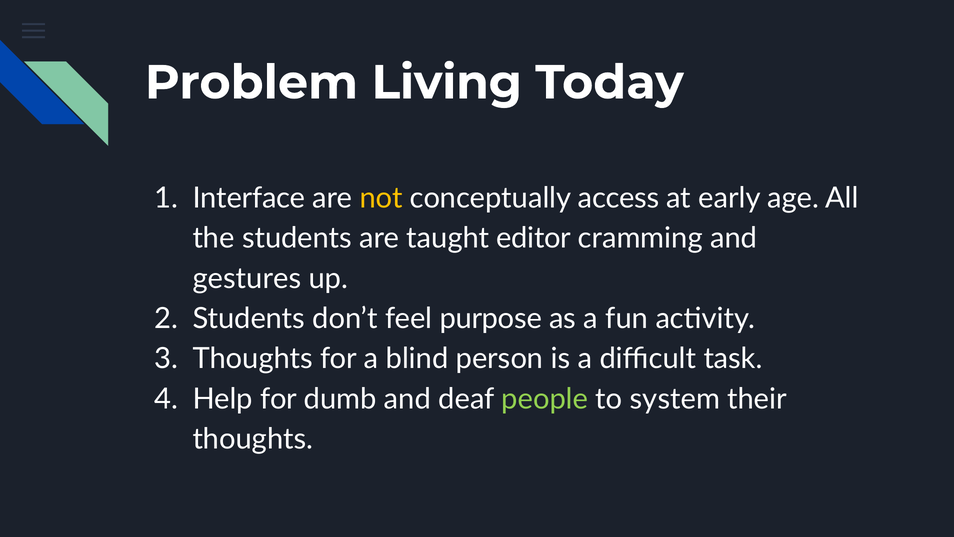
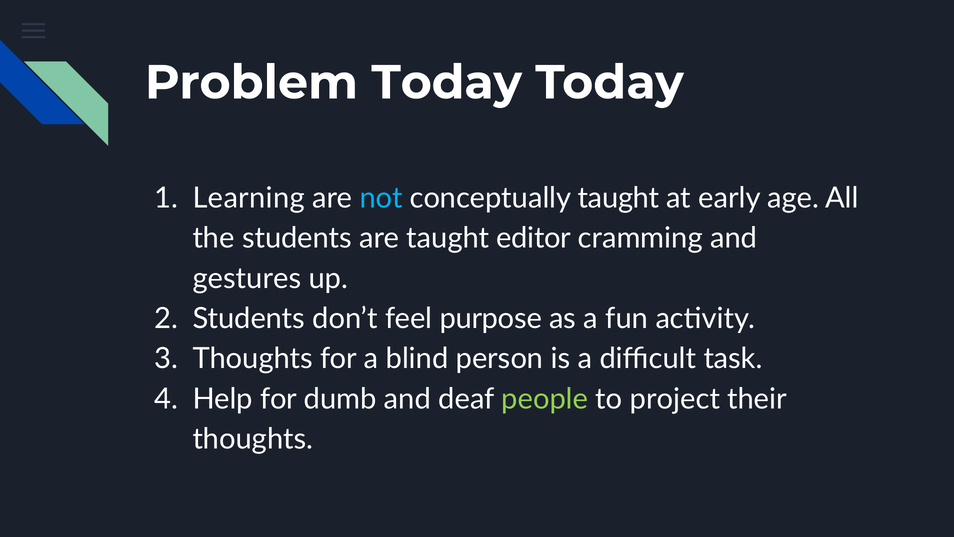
Problem Living: Living -> Today (447, 83)
Interface: Interface -> Learning (249, 198)
not colour: yellow -> light blue (381, 198)
conceptually access: access -> taught (619, 198)
system: system -> project (675, 399)
